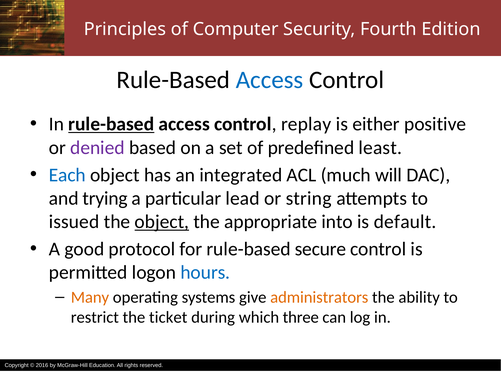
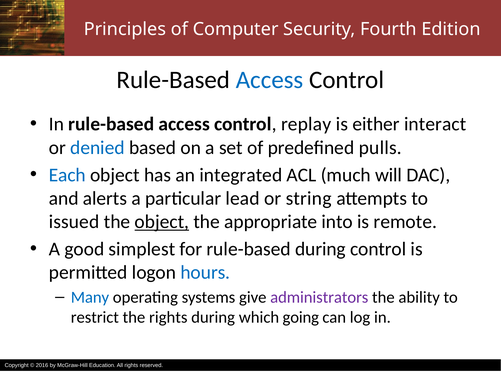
rule-based underline: present -> none (111, 124)
positive: positive -> interact (435, 124)
denied colour: purple -> blue (97, 147)
least: least -> pulls (380, 147)
trying: trying -> alerts (105, 198)
default: default -> remote (405, 222)
protocol: protocol -> simplest (142, 249)
rule-based secure: secure -> during (320, 249)
Many colour: orange -> blue (90, 297)
administrators colour: orange -> purple (319, 297)
the ticket: ticket -> rights (168, 317)
three: three -> going (301, 317)
